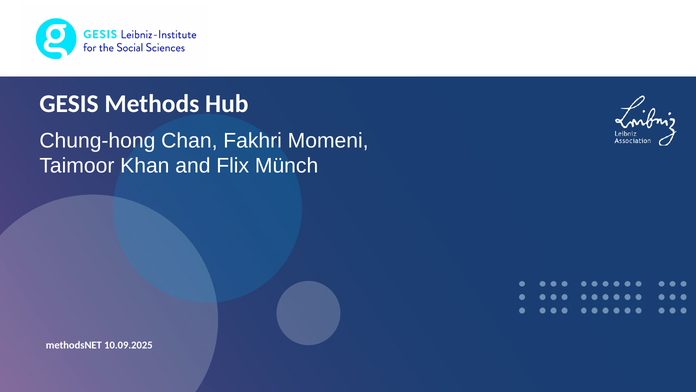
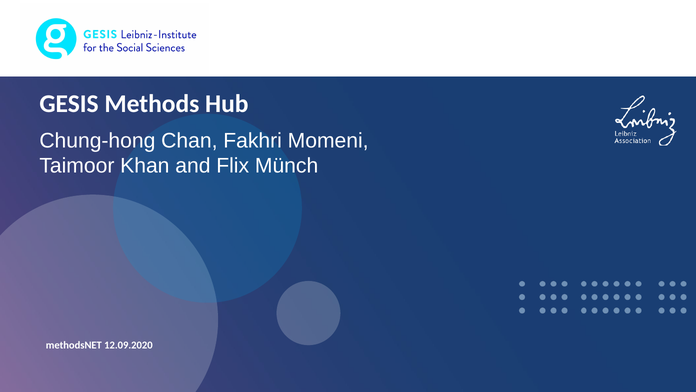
10.09.2025: 10.09.2025 -> 12.09.2020 (128, 345)
